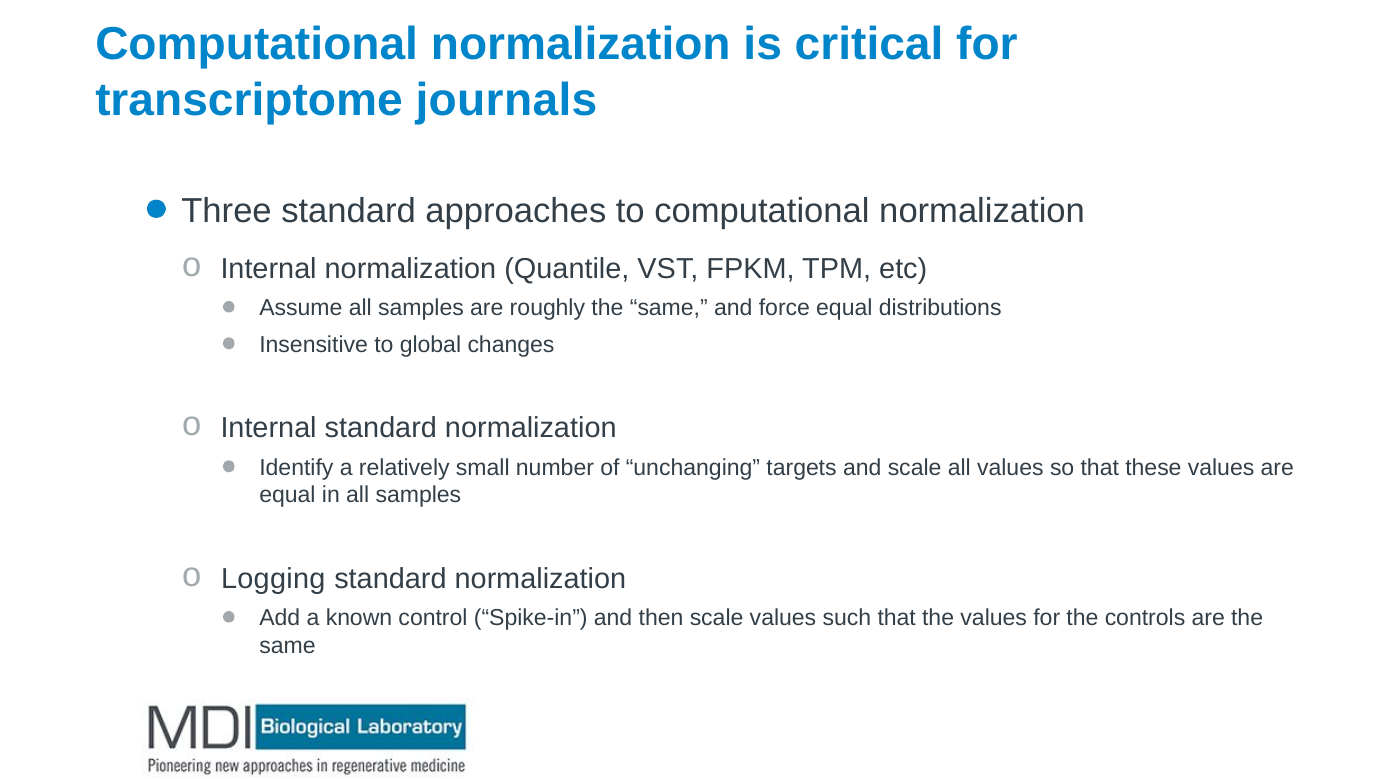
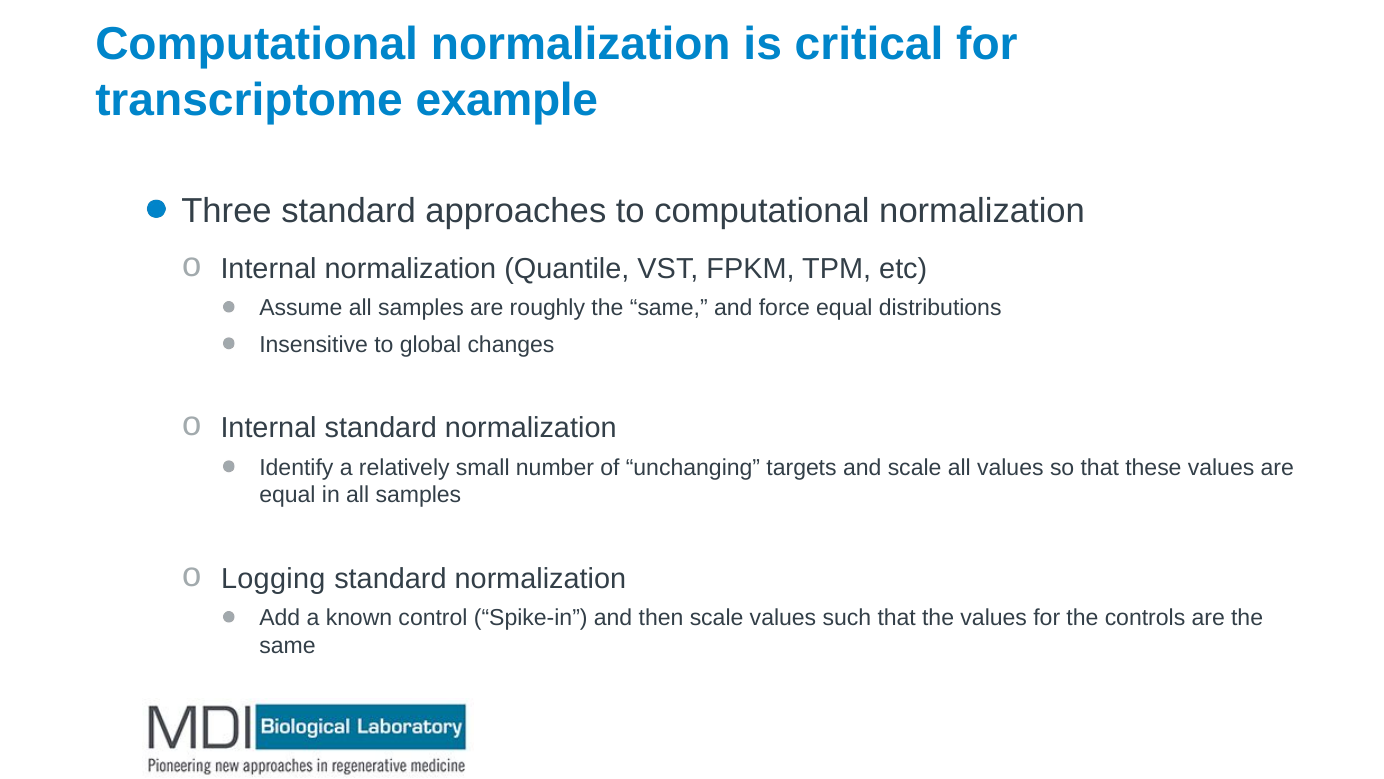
journals: journals -> example (507, 100)
